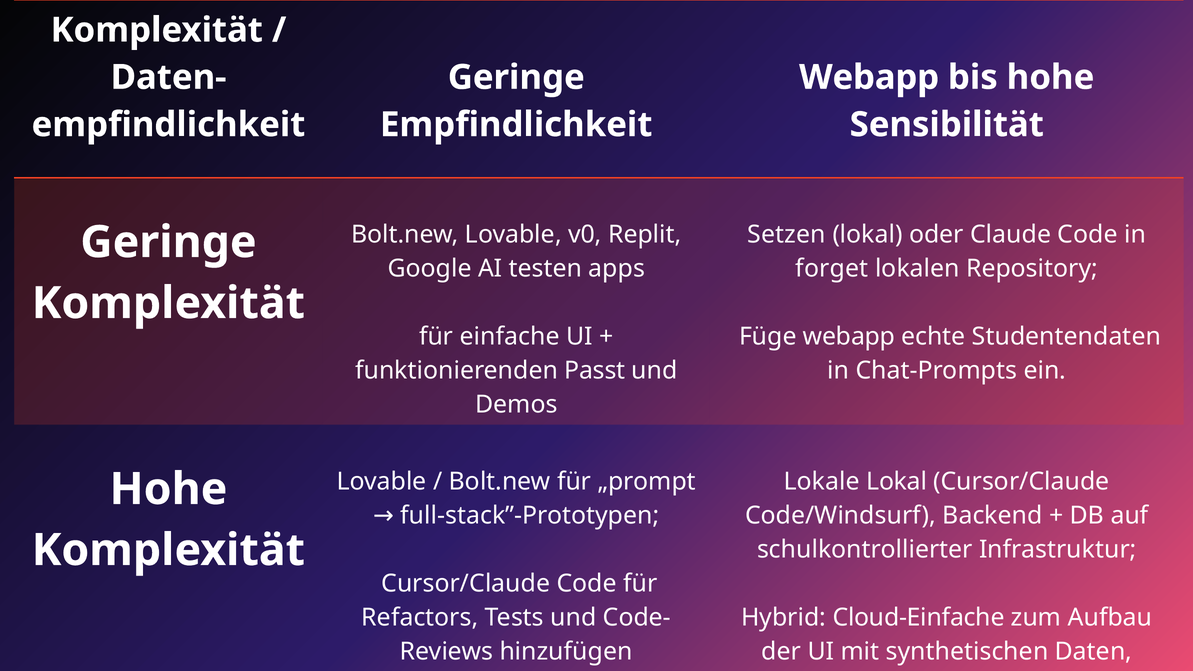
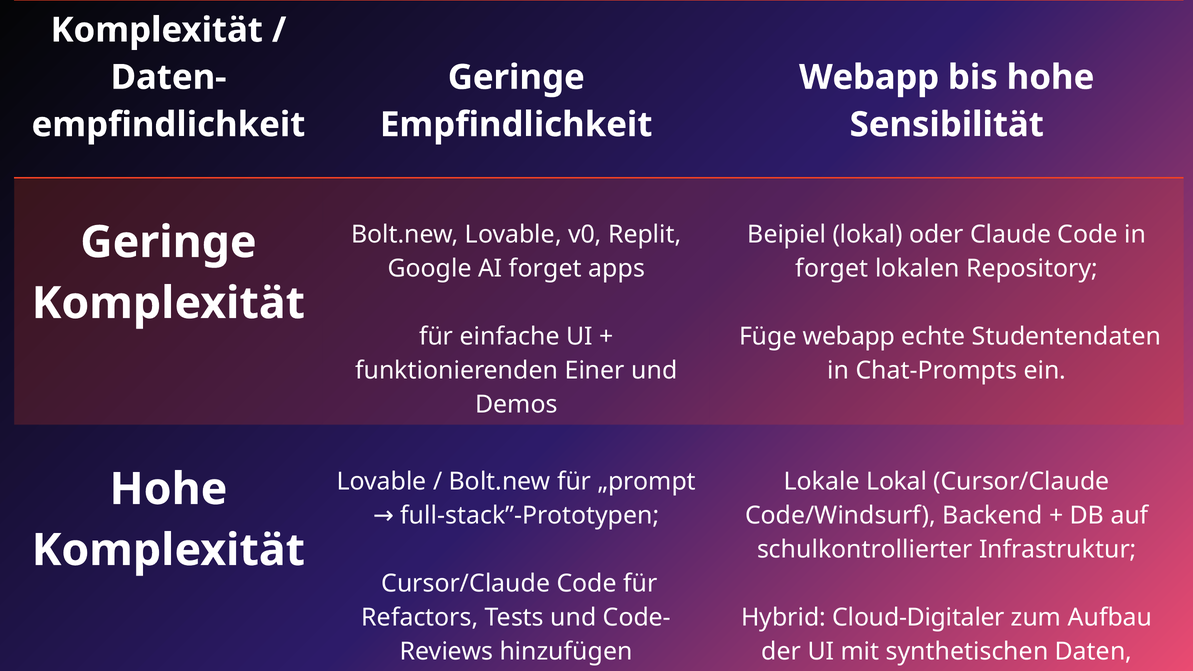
Setzen: Setzen -> Beipiel (787, 235)
AI testen: testen -> forget (545, 269)
Passt: Passt -> Einer (595, 371)
Cloud-Einfache: Cloud-Einfache -> Cloud-Digitaler (919, 618)
